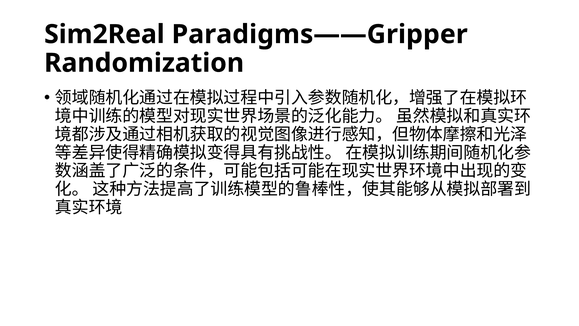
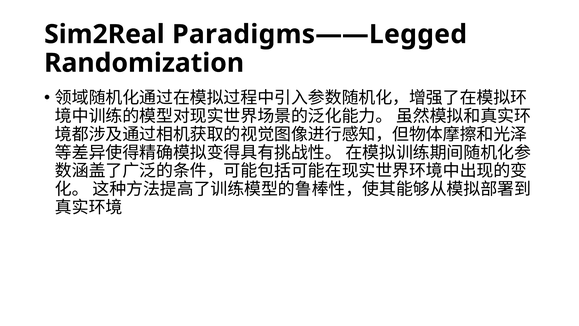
Paradigms——Gripper: Paradigms——Gripper -> Paradigms——Legged (320, 34)
